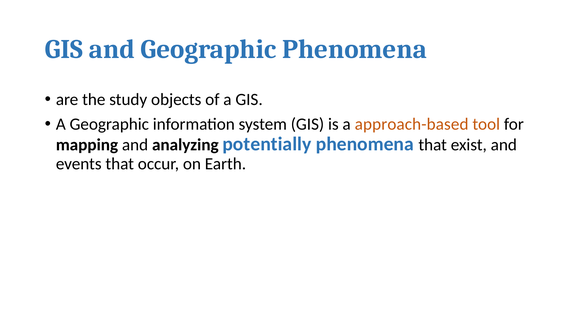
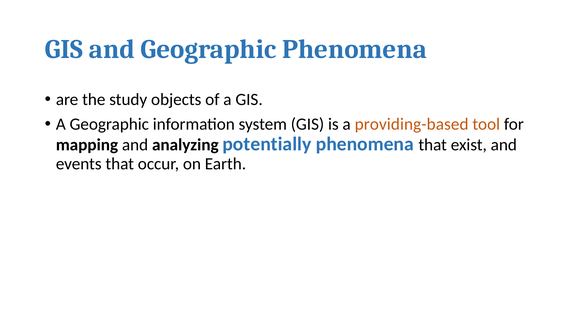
approach-based: approach-based -> providing-based (412, 124)
